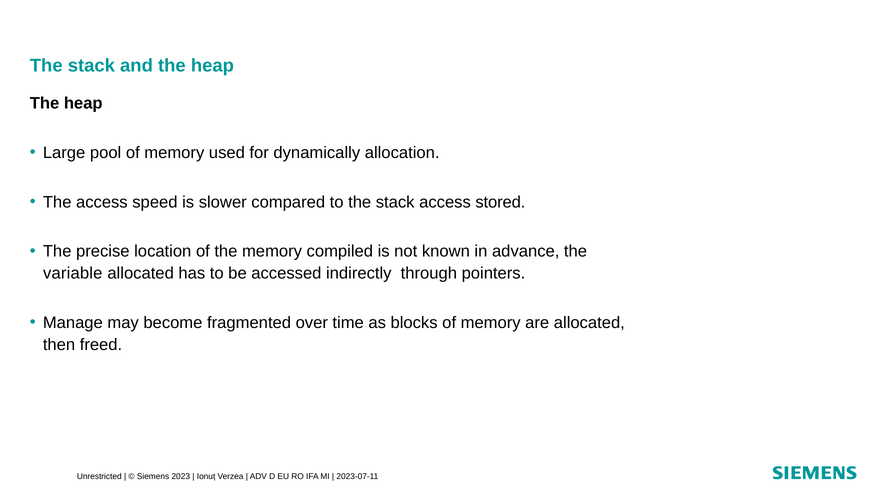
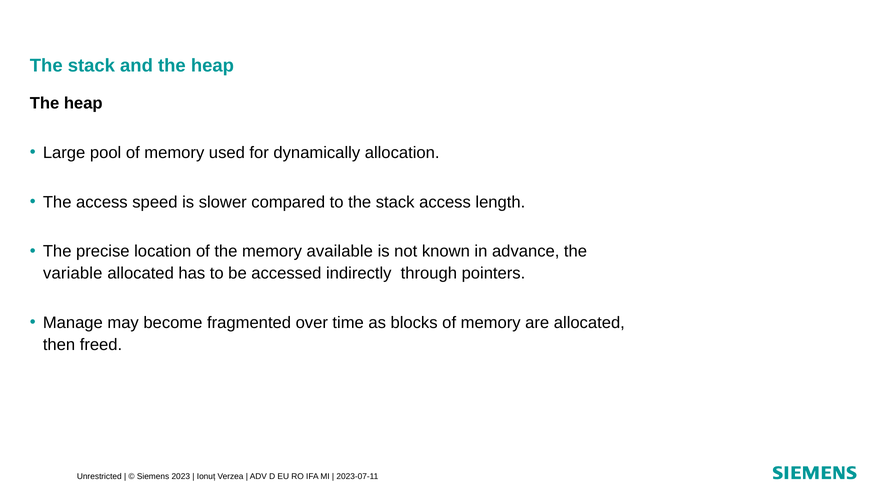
stored: stored -> length (500, 202)
compiled: compiled -> available (340, 252)
